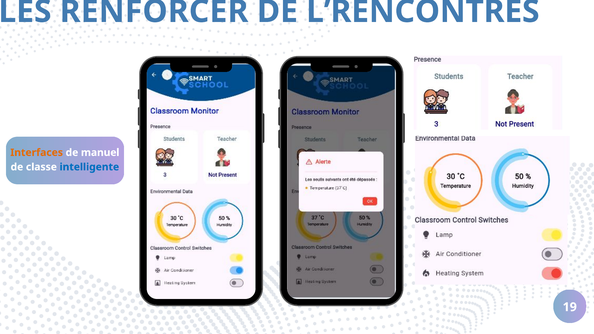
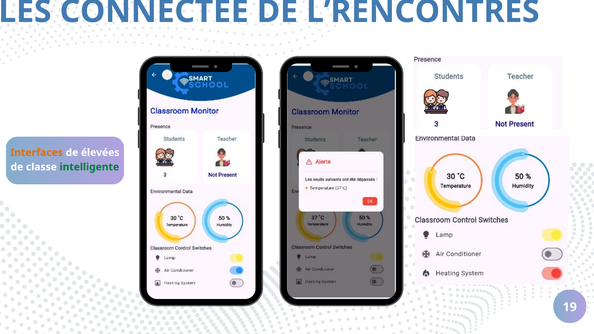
RENFORCER: RENFORCER -> CONNECTÉE (154, 12)
manuel: manuel -> élevées (100, 153)
intelligente colour: blue -> green (89, 167)
